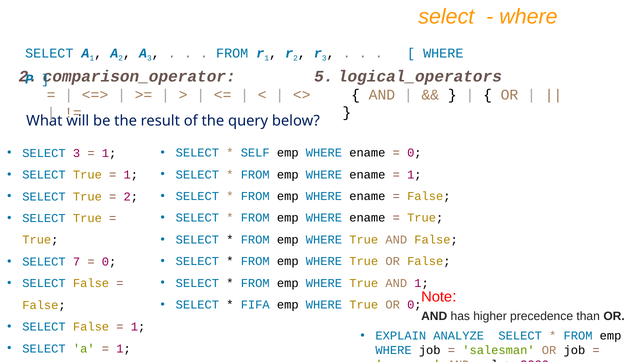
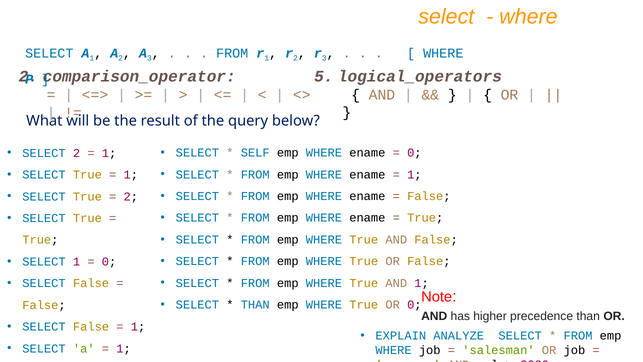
SELECT 3: 3 -> 2 (77, 153)
SELECT 7: 7 -> 1 (77, 261)
FIFA: FIFA -> THAN (255, 305)
